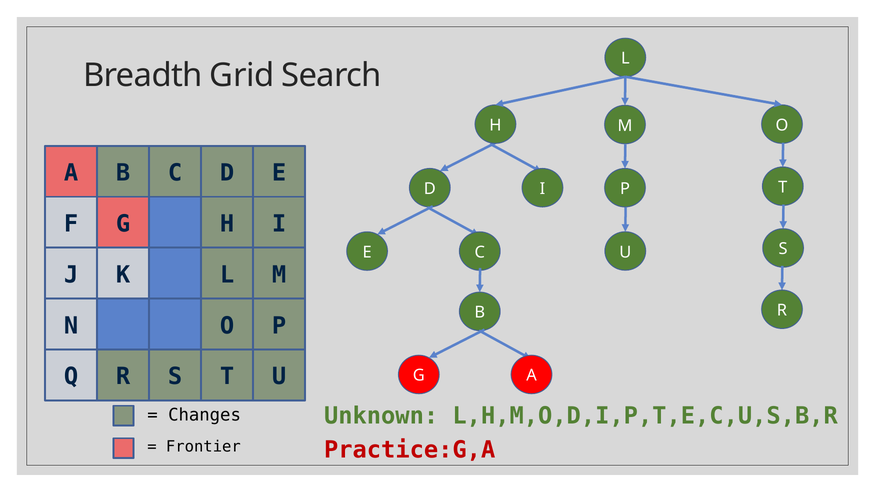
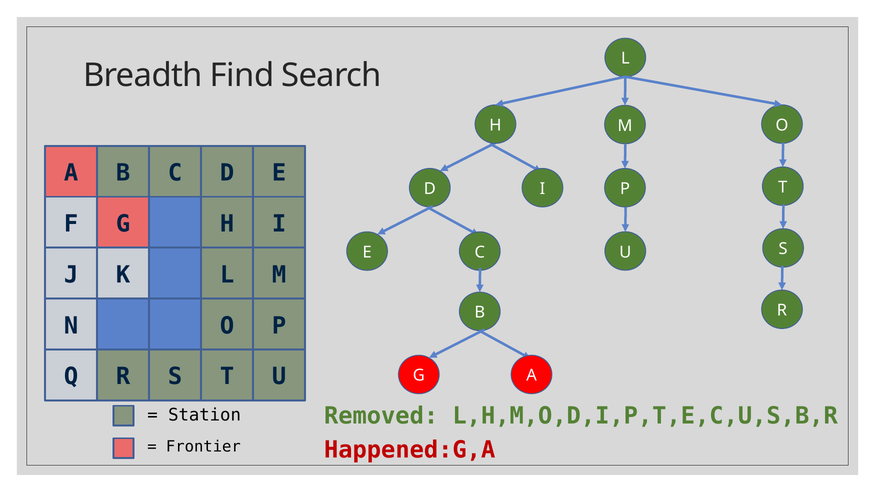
Grid: Grid -> Find (242, 76)
Unknown: Unknown -> Removed (381, 416)
Changes: Changes -> Station (205, 415)
Practice:G,A: Practice:G,A -> Happened:G,A (410, 450)
